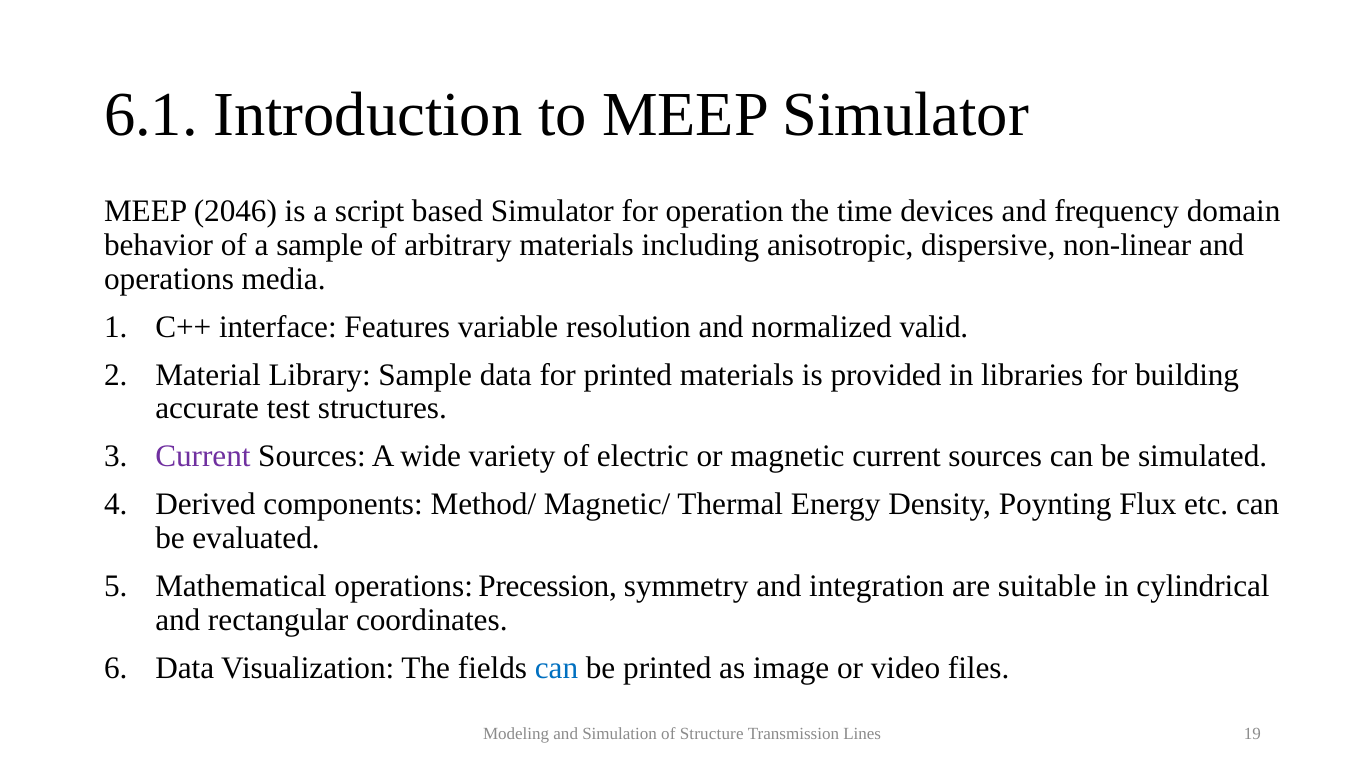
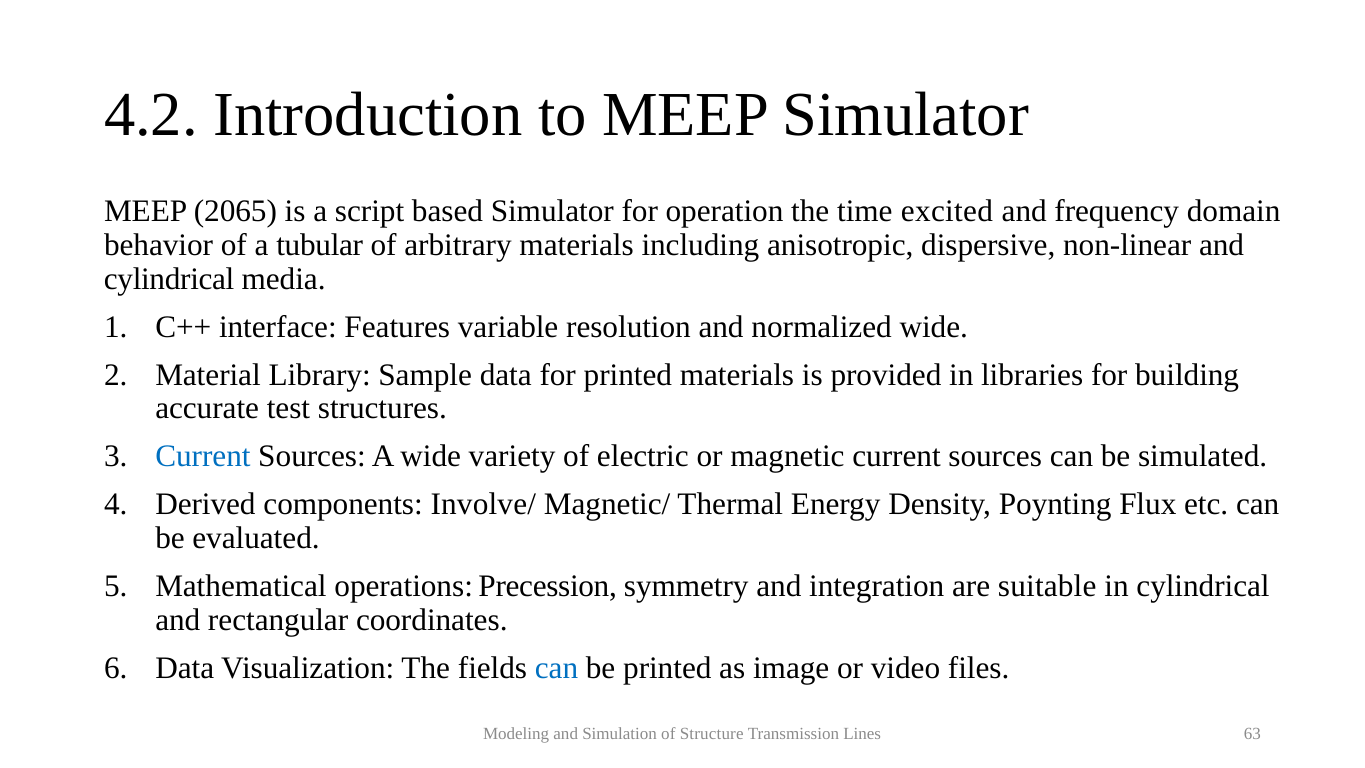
6.1: 6.1 -> 4.2 (151, 115)
2046: 2046 -> 2065 (235, 211)
devices: devices -> excited (947, 211)
a sample: sample -> tubular (320, 245)
operations: operations -> cylindrical (169, 279)
normalized valid: valid -> wide (934, 327)
Current colour: purple -> blue (203, 456)
Method/: Method/ -> Involve/ (483, 504)
19: 19 -> 63 (1252, 733)
